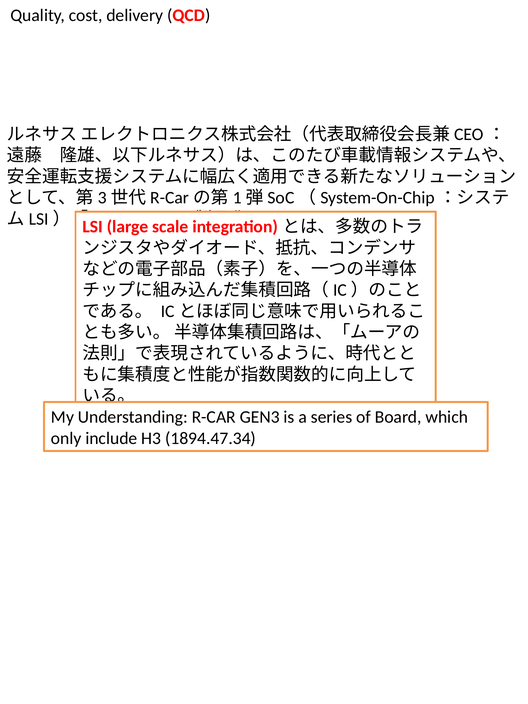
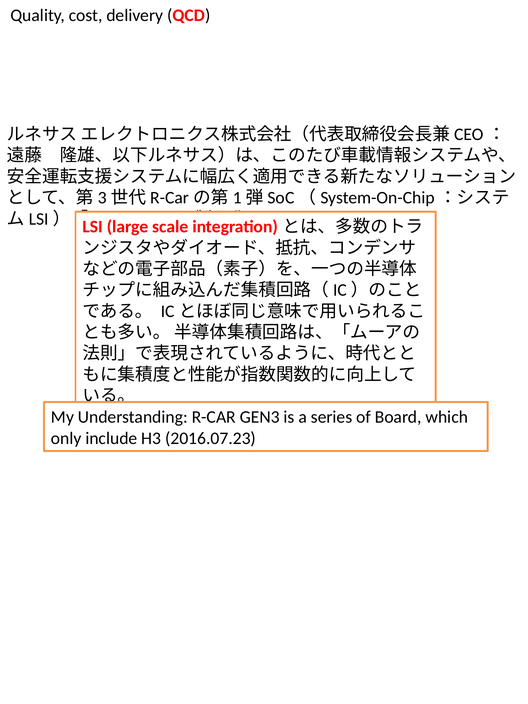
1894.47.34: 1894.47.34 -> 2016.07.23 (211, 438)
